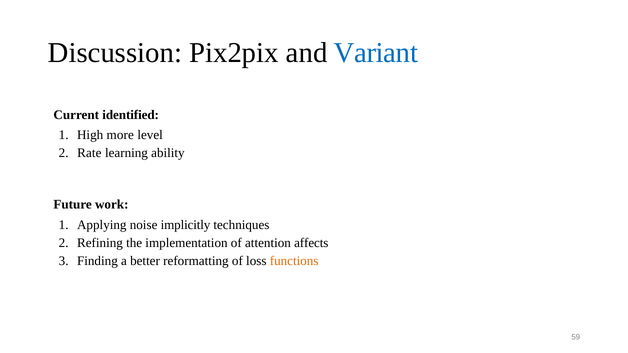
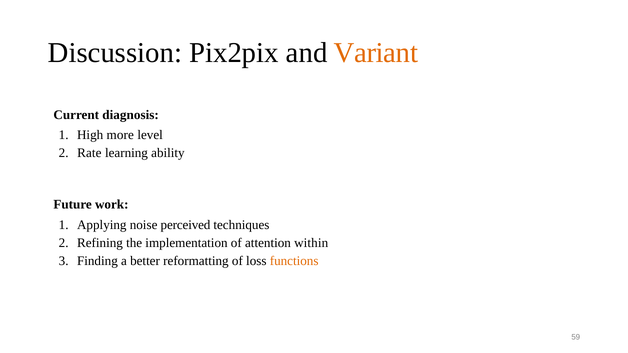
Variant colour: blue -> orange (376, 53)
identified: identified -> diagnosis (131, 115)
implicitly: implicitly -> perceived (186, 225)
affects: affects -> within (311, 243)
